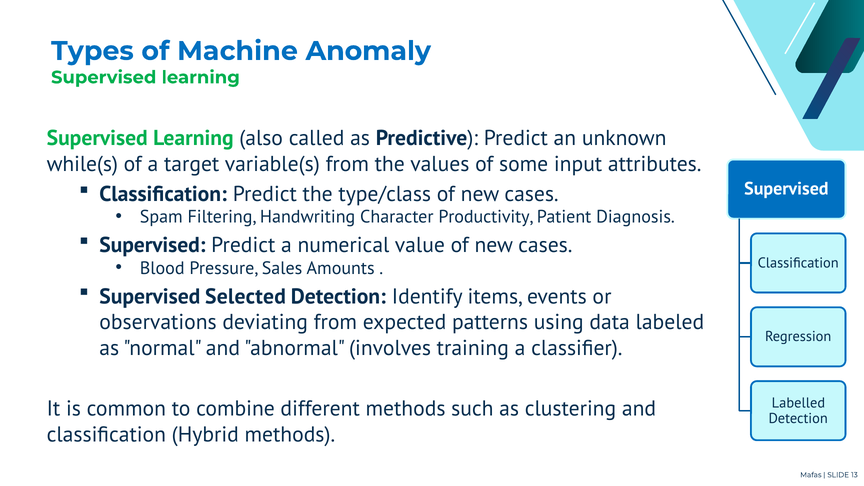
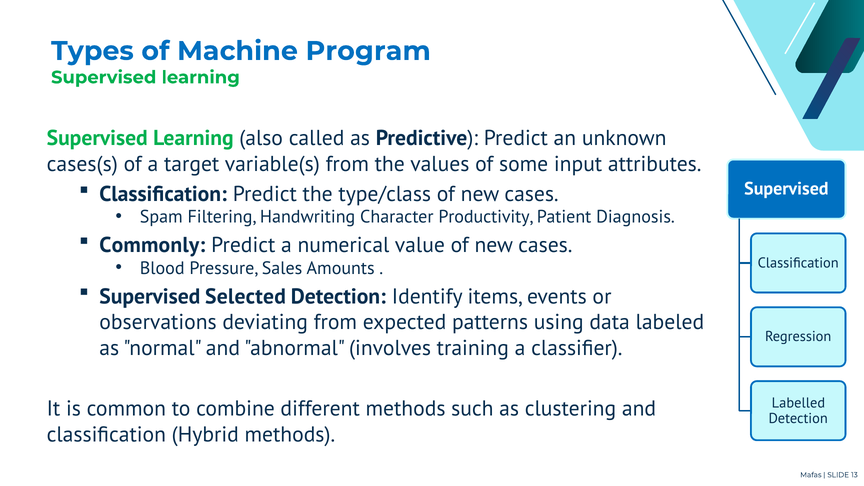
Anomaly: Anomaly -> Program (368, 51)
while(s: while(s -> cases(s (82, 164)
Supervised: Supervised -> Commonly (152, 245)
